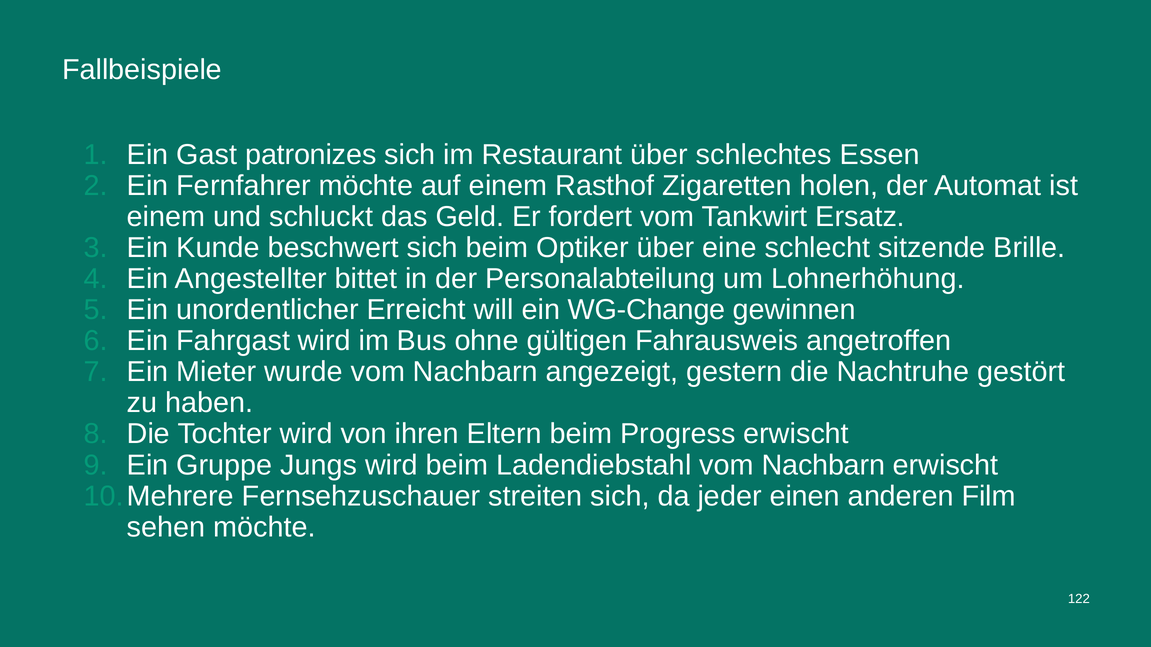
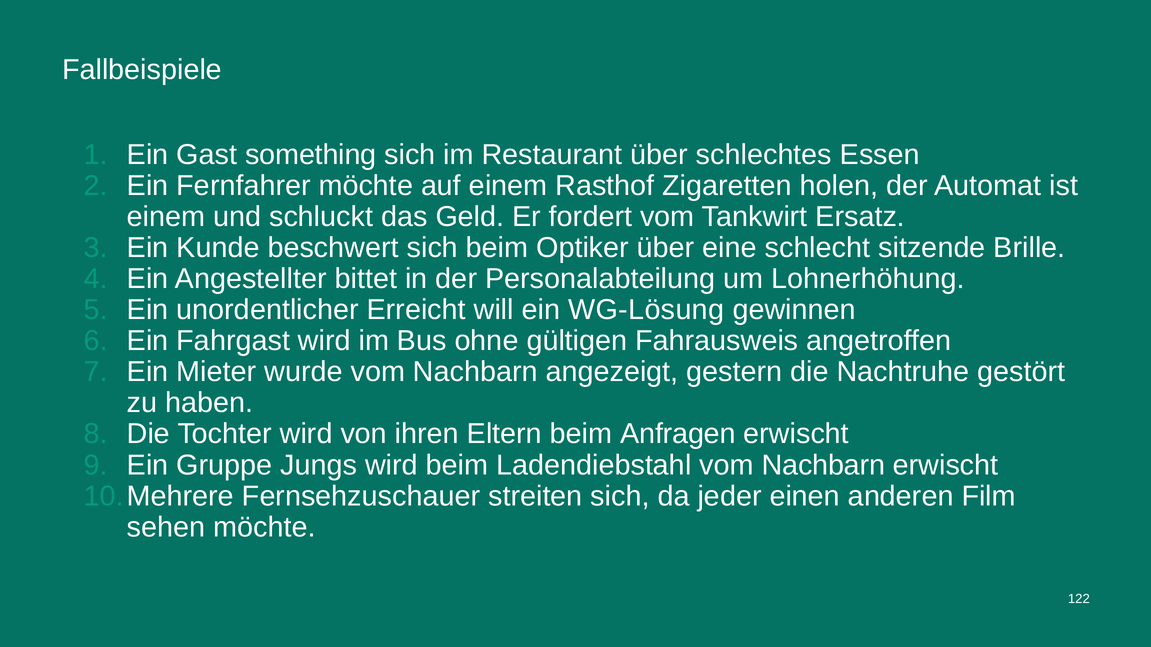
patronizes: patronizes -> something (311, 155)
WG-Change: WG-Change -> WG-Lösung (646, 310)
Progress: Progress -> Anfragen (678, 434)
